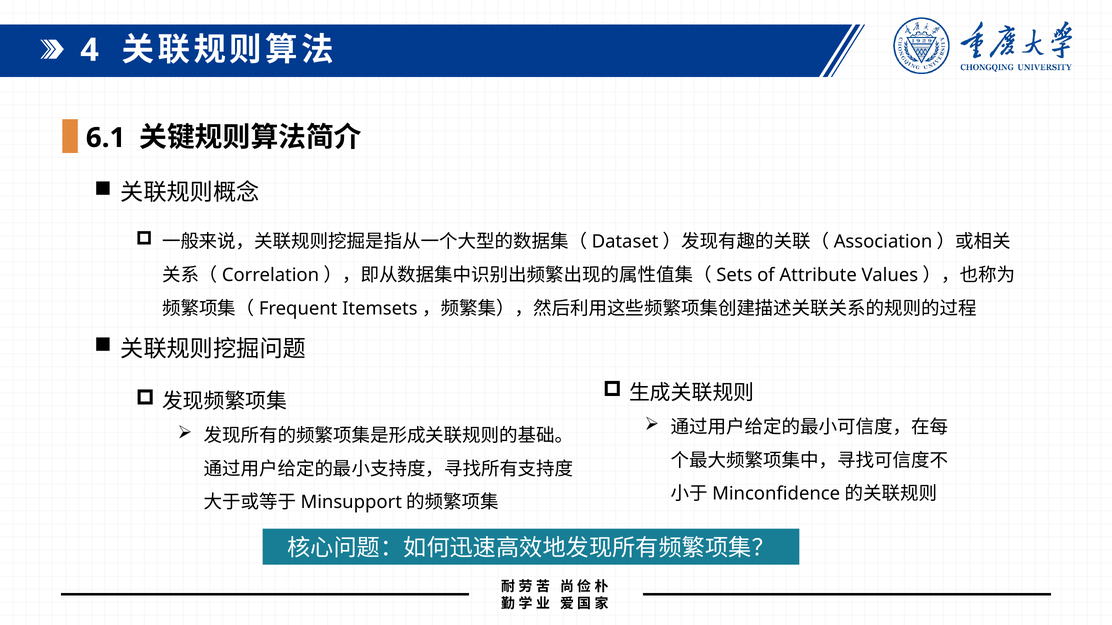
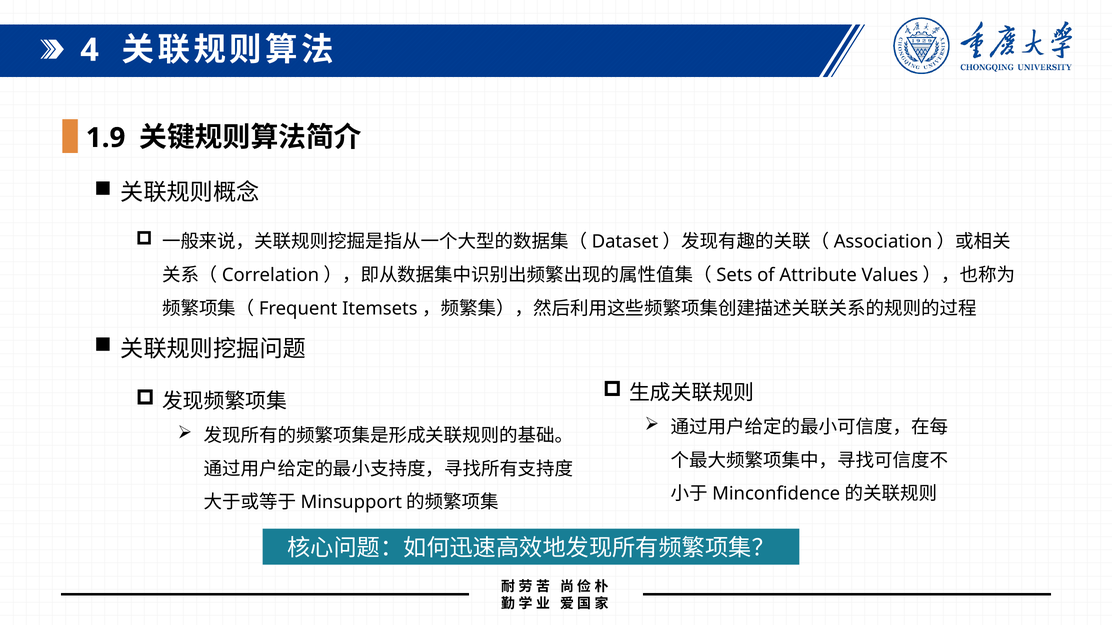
6.1: 6.1 -> 1.9 (106, 138)
